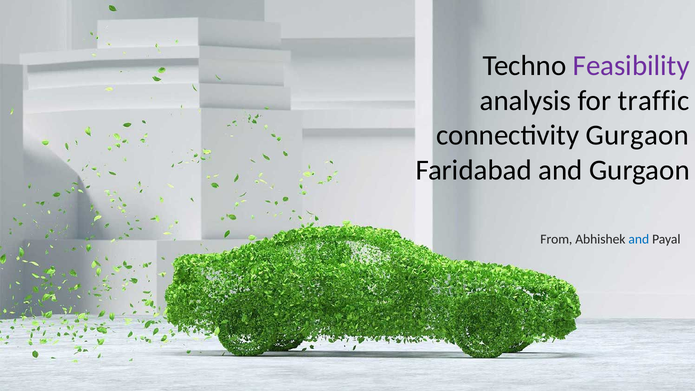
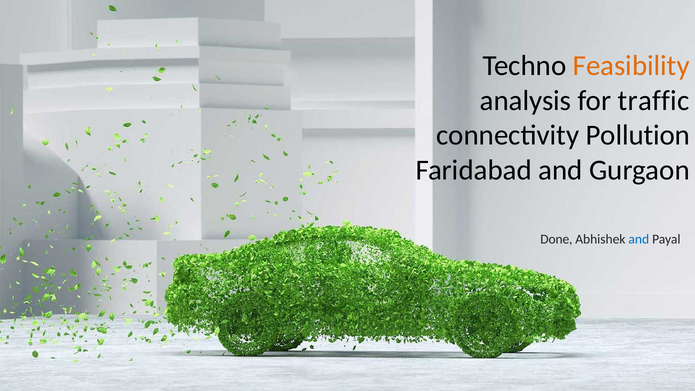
Feasibility colour: purple -> orange (631, 66)
connectivity Gurgaon: Gurgaon -> Pollution (638, 135)
From: From -> Done (556, 239)
